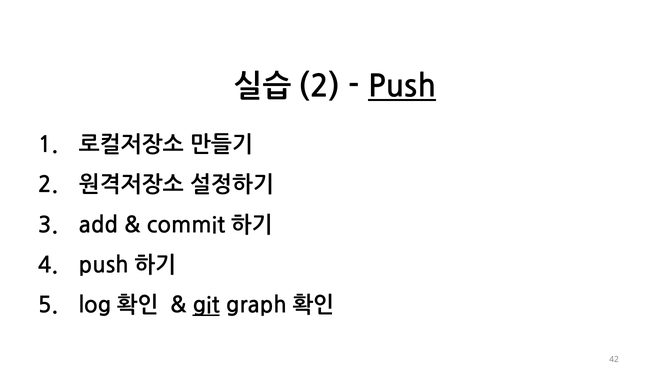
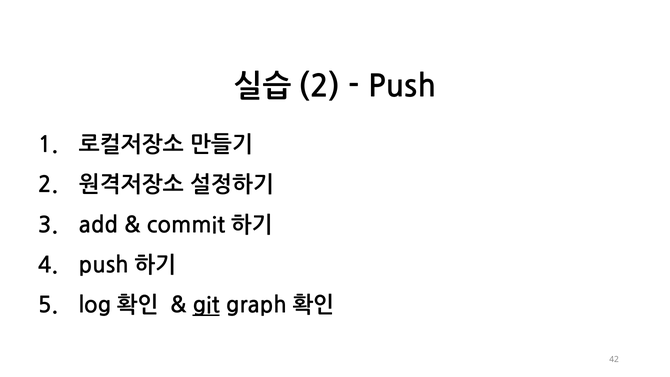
Push underline: present -> none (402, 87)
